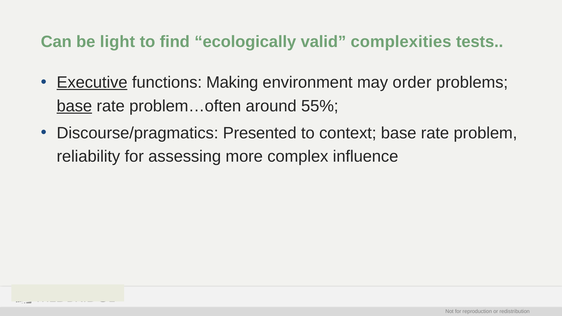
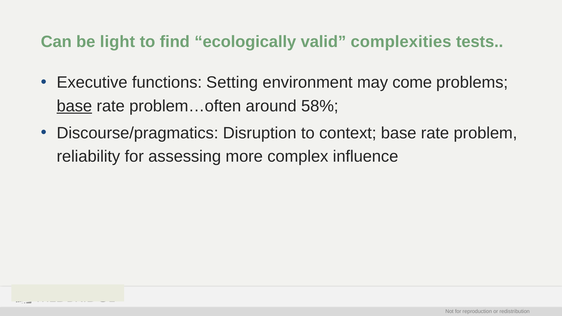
Executive underline: present -> none (92, 83)
Making: Making -> Setting (232, 83)
order: order -> come (412, 83)
55%: 55% -> 58% (320, 106)
Presented: Presented -> Disruption (260, 133)
